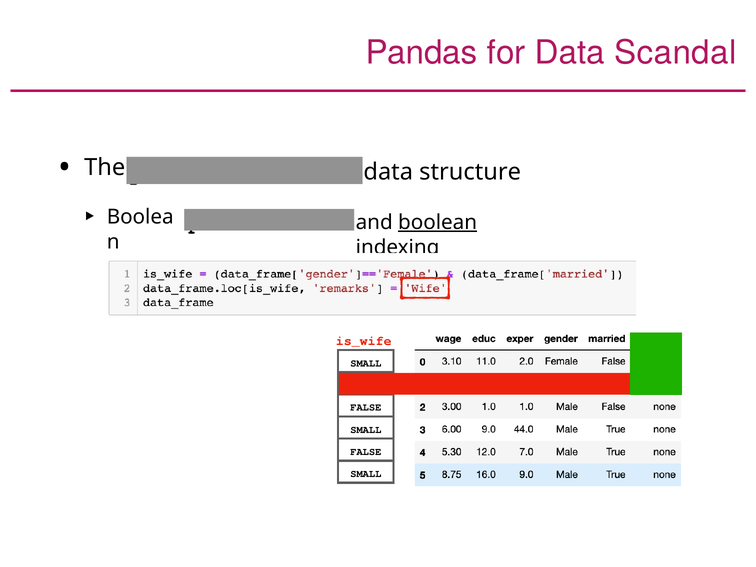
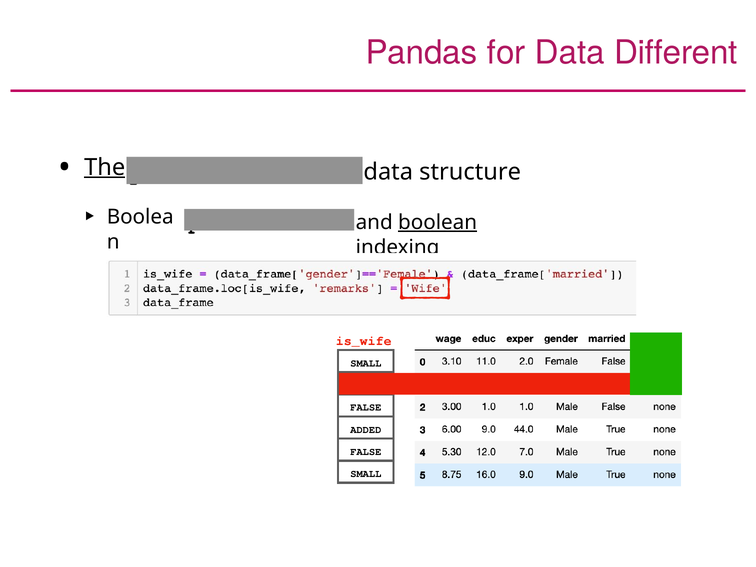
Scandal: Scandal -> Different (676, 53)
The underline: none -> present (105, 167)
SMALL: SMALL -> ADDED (366, 430)
